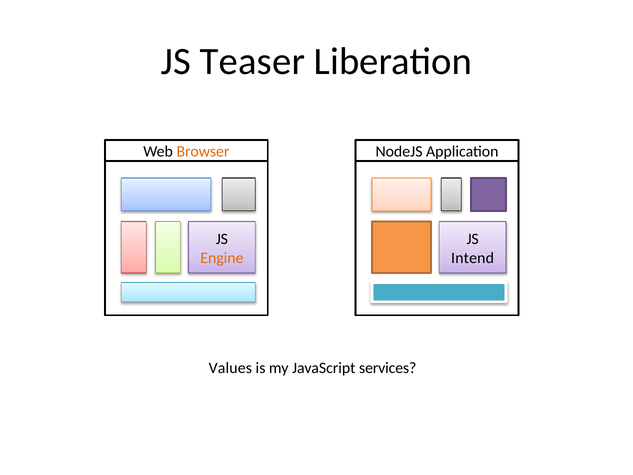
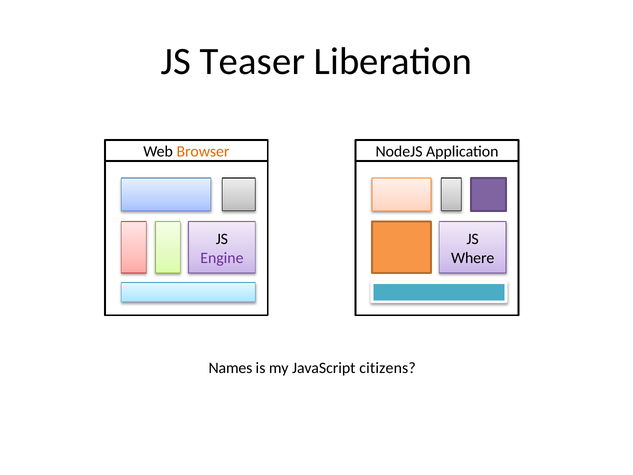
Engine colour: orange -> purple (222, 258)
Intend: Intend -> Where (473, 258)
Values: Values -> Names (230, 368)
services: services -> citizens (388, 368)
